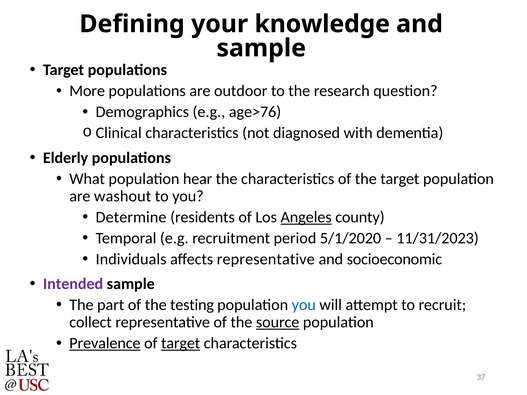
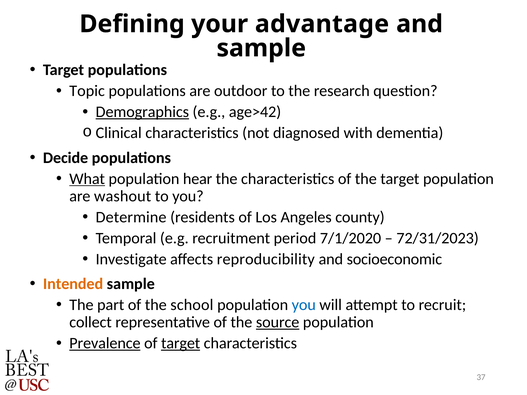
knowledge: knowledge -> advantage (322, 24)
More: More -> Topic (87, 91)
Demographics underline: none -> present (142, 112)
age>76: age>76 -> age>42 (255, 112)
Elderly: Elderly -> Decide (66, 158)
What underline: none -> present (87, 179)
Angeles underline: present -> none (306, 217)
5/1/2020: 5/1/2020 -> 7/1/2020 (350, 238)
11/31/2023: 11/31/2023 -> 72/31/2023 (438, 238)
Individuals: Individuals -> Investigate (131, 259)
affects representative: representative -> reproducibility (266, 259)
Intended colour: purple -> orange (73, 284)
testing: testing -> school (192, 305)
